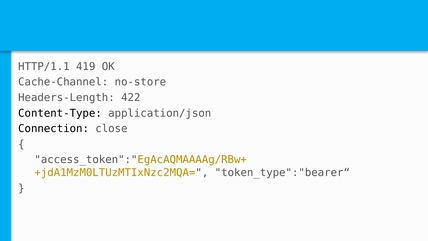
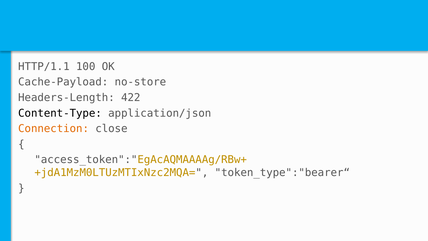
419: 419 -> 100 (86, 67)
Cache-Channel: Cache-Channel -> Cache-Payload (63, 82)
Connection colour: black -> orange (54, 129)
